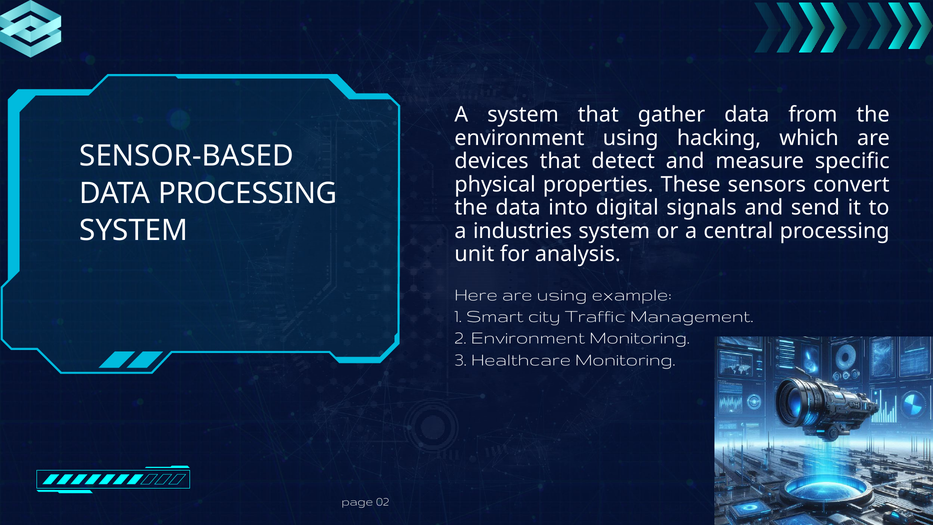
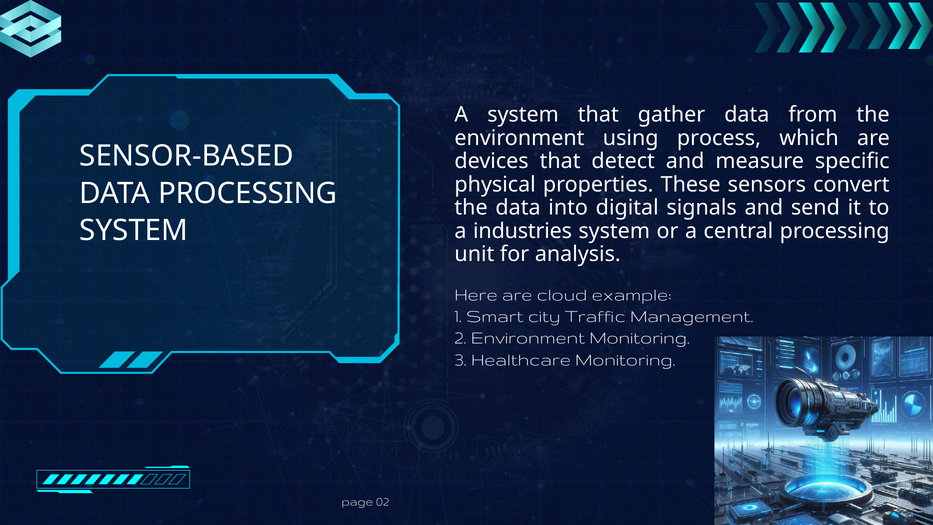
hacking: hacking -> process (719, 138)
are using: using -> cloud (562, 294)
